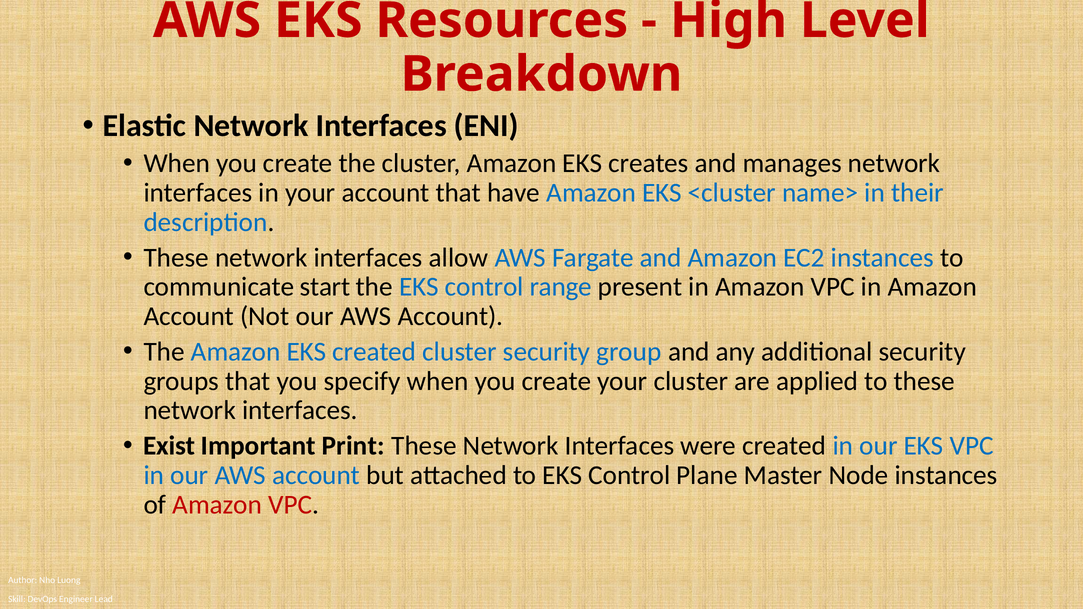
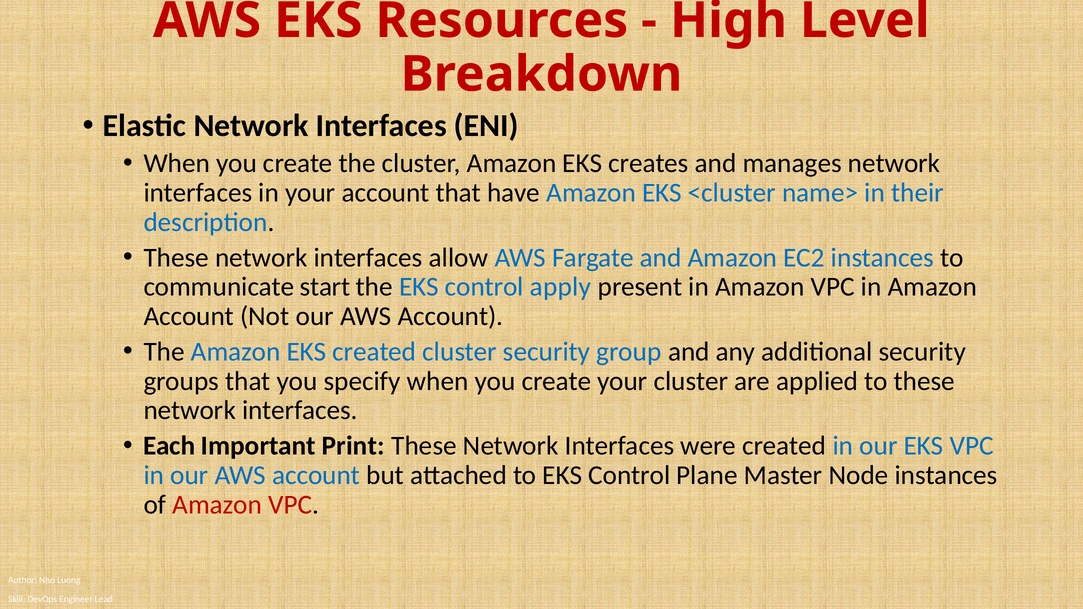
range: range -> apply (560, 287)
Exist: Exist -> Each (169, 446)
